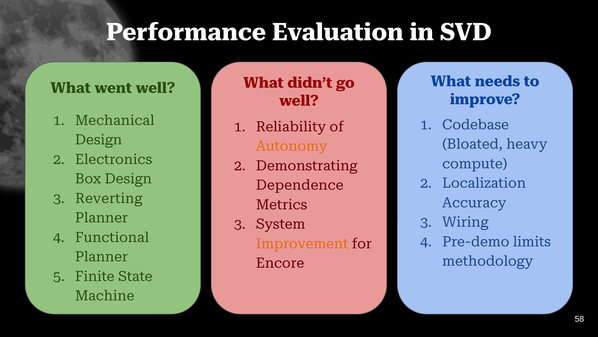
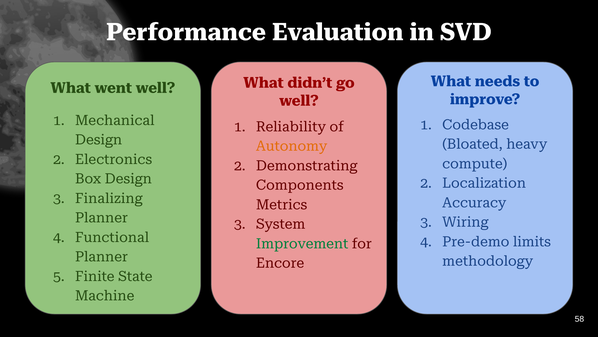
Dependence: Dependence -> Components (300, 185)
Reverting: Reverting -> Finalizing (109, 198)
Improvement colour: orange -> green (302, 243)
